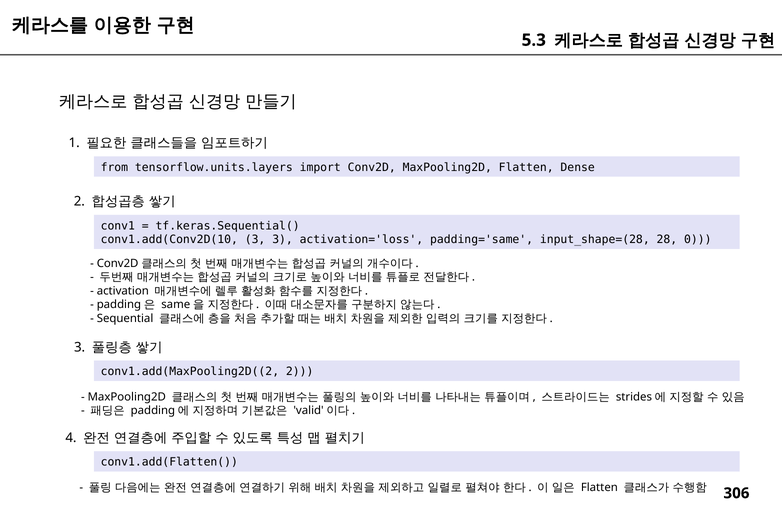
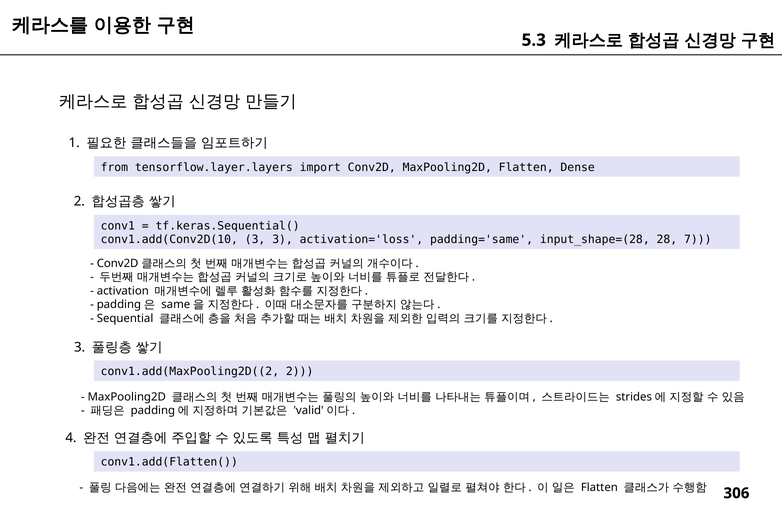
tensorflow.units.layers: tensorflow.units.layers -> tensorflow.layer.layers (214, 167)
0: 0 -> 7 (698, 239)
